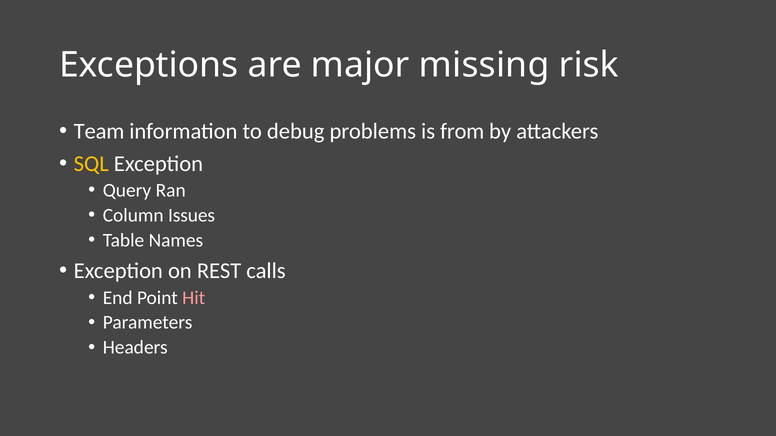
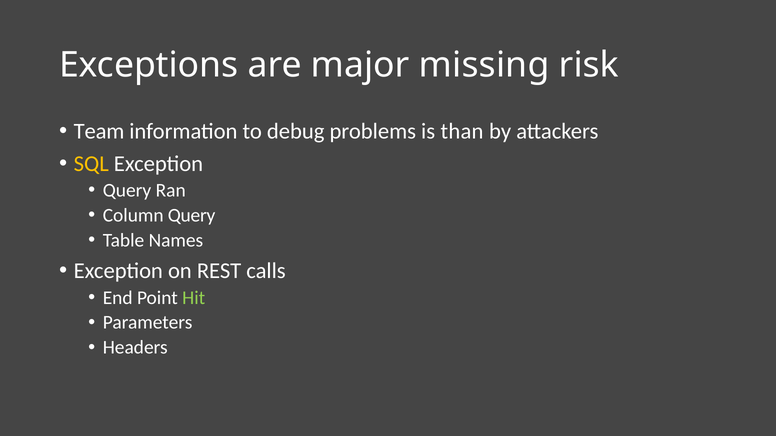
from: from -> than (462, 131)
Column Issues: Issues -> Query (192, 215)
Hit colour: pink -> light green (194, 298)
